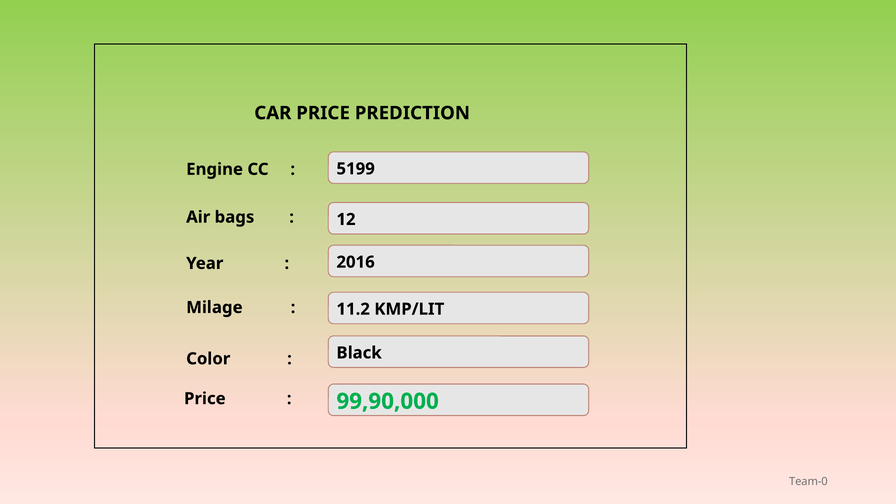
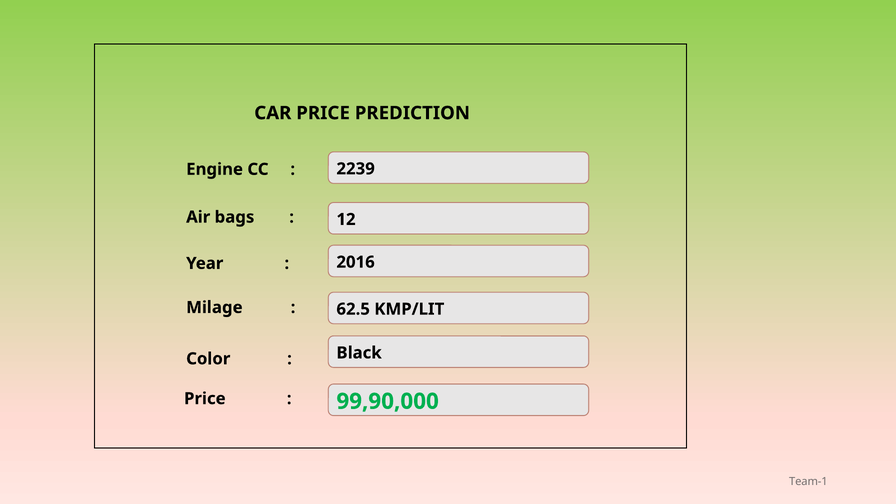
5199: 5199 -> 2239 (356, 169)
11.2: 11.2 -> 62.5 (353, 309)
Team-0: Team-0 -> Team-1 (808, 481)
